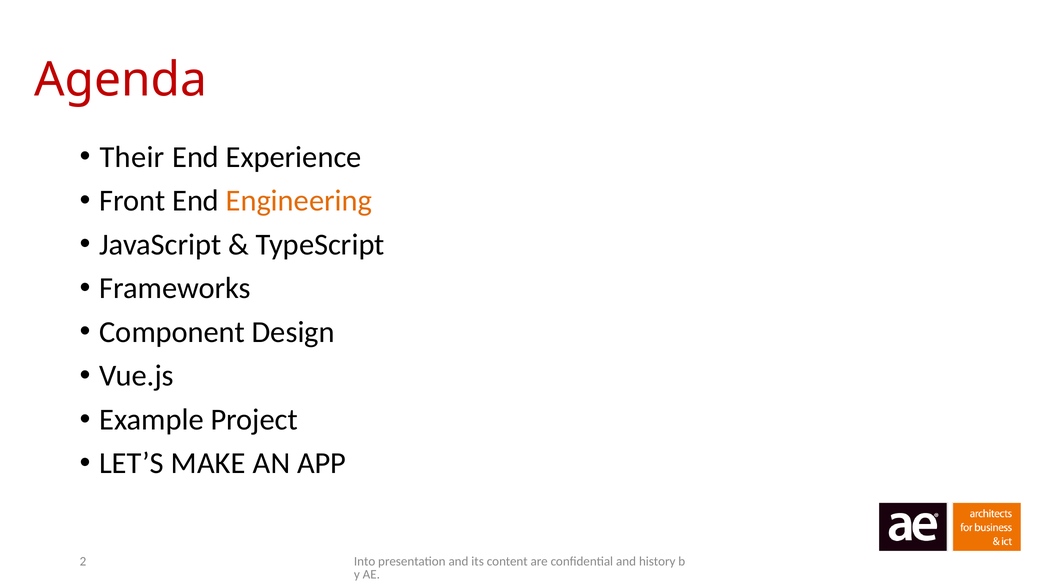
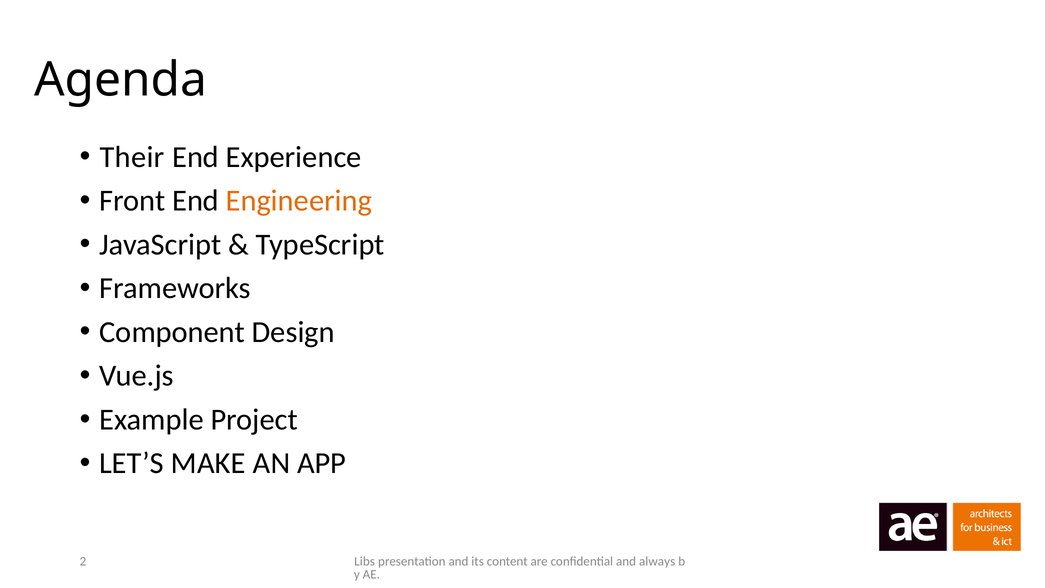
Agenda colour: red -> black (121, 80)
Into: Into -> Libs (365, 561)
history: history -> always (657, 561)
